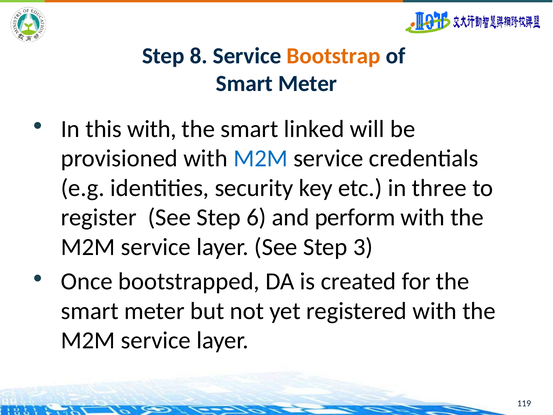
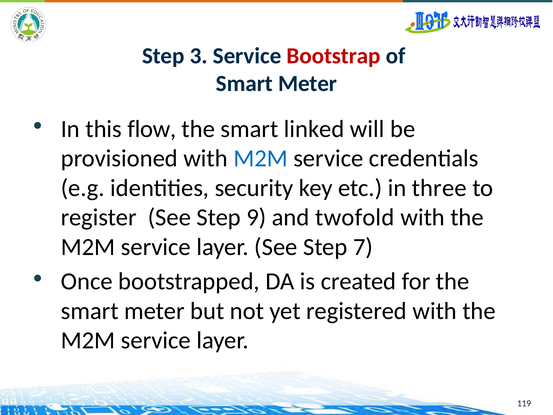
8: 8 -> 3 (199, 56)
Bootstrap colour: orange -> red (334, 56)
this with: with -> flow (152, 129)
6: 6 -> 9 (256, 217)
perform: perform -> twofold (355, 217)
3: 3 -> 7 (363, 247)
